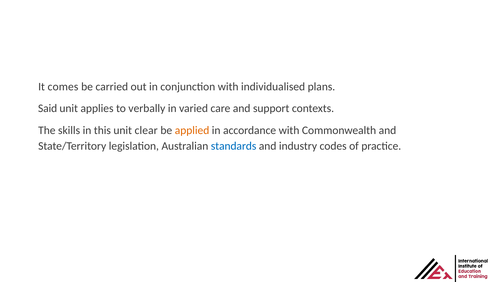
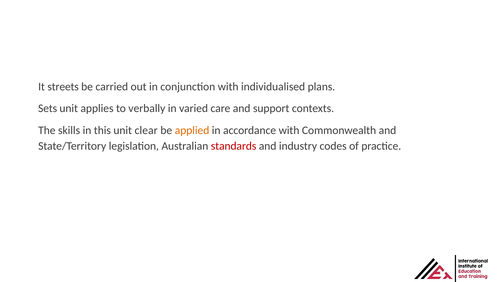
comes: comes -> streets (63, 86)
Said: Said -> Sets (48, 108)
standards colour: blue -> red (234, 146)
